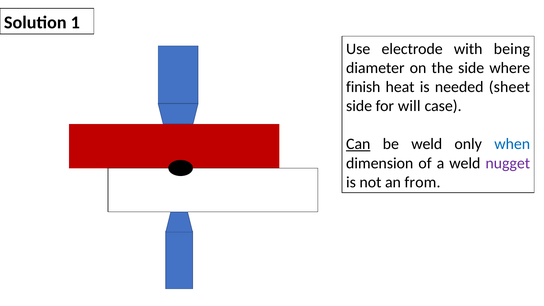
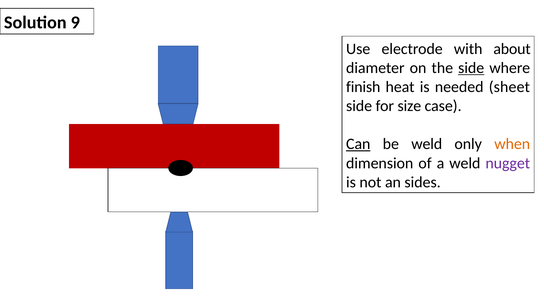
1: 1 -> 9 (75, 22)
being: being -> about (512, 49)
side underline: none -> present (471, 68)
will: will -> size (409, 106)
when colour: blue -> orange (512, 144)
from: from -> sides (423, 182)
